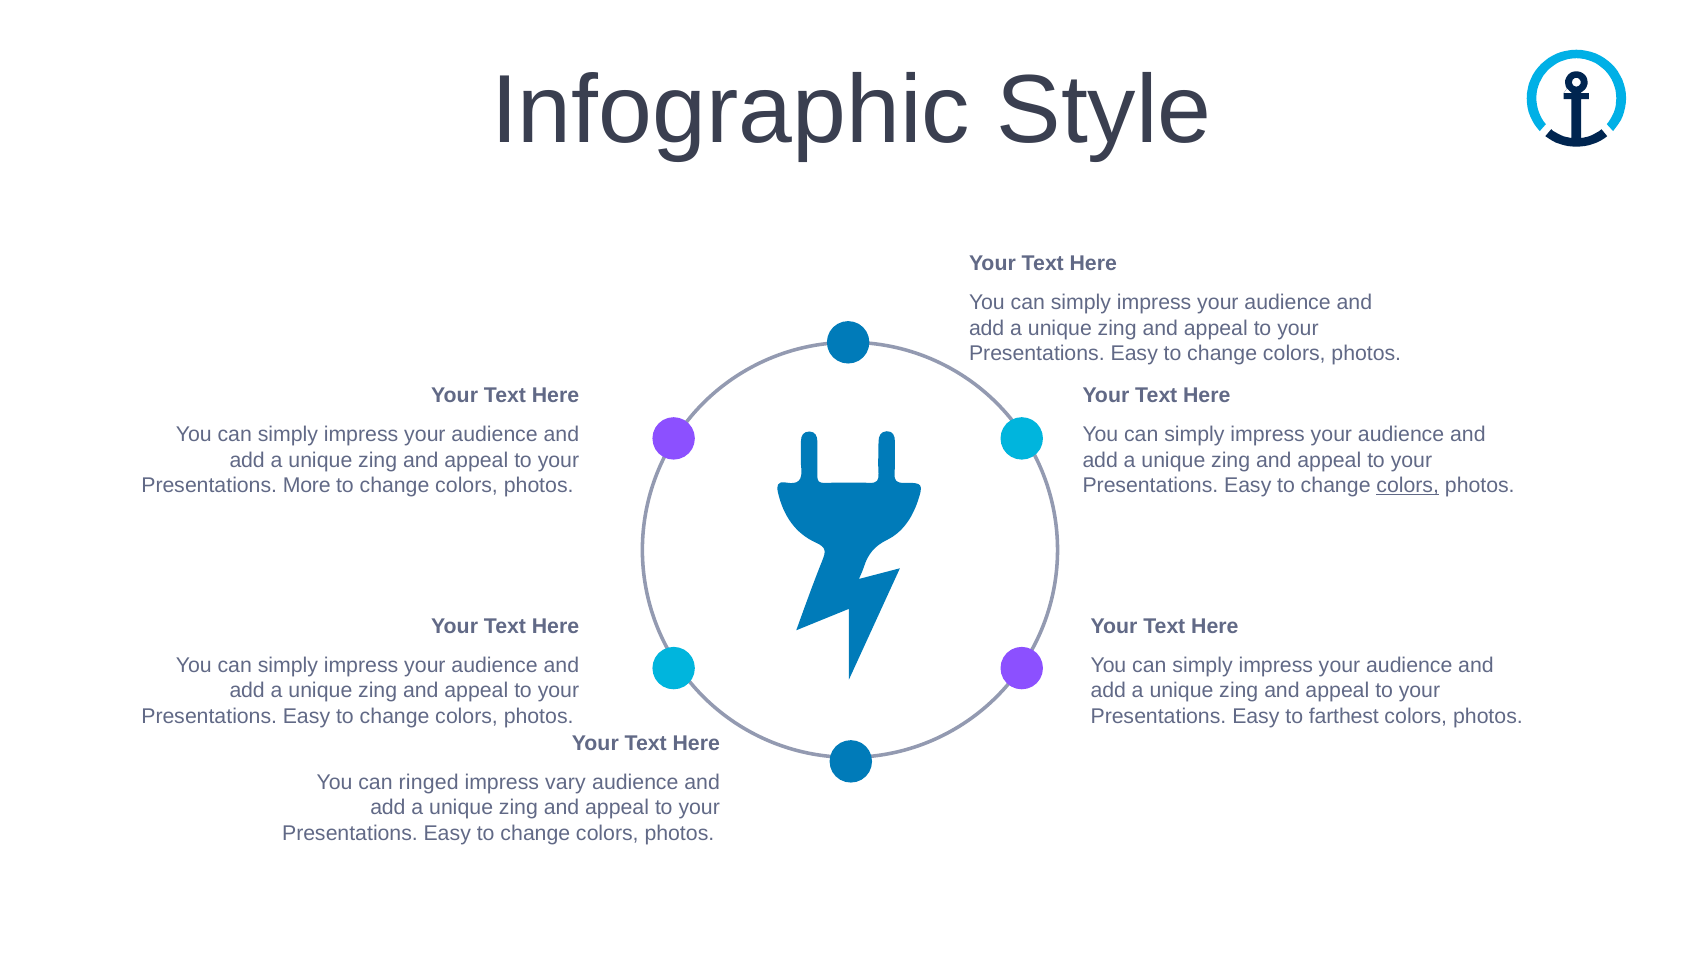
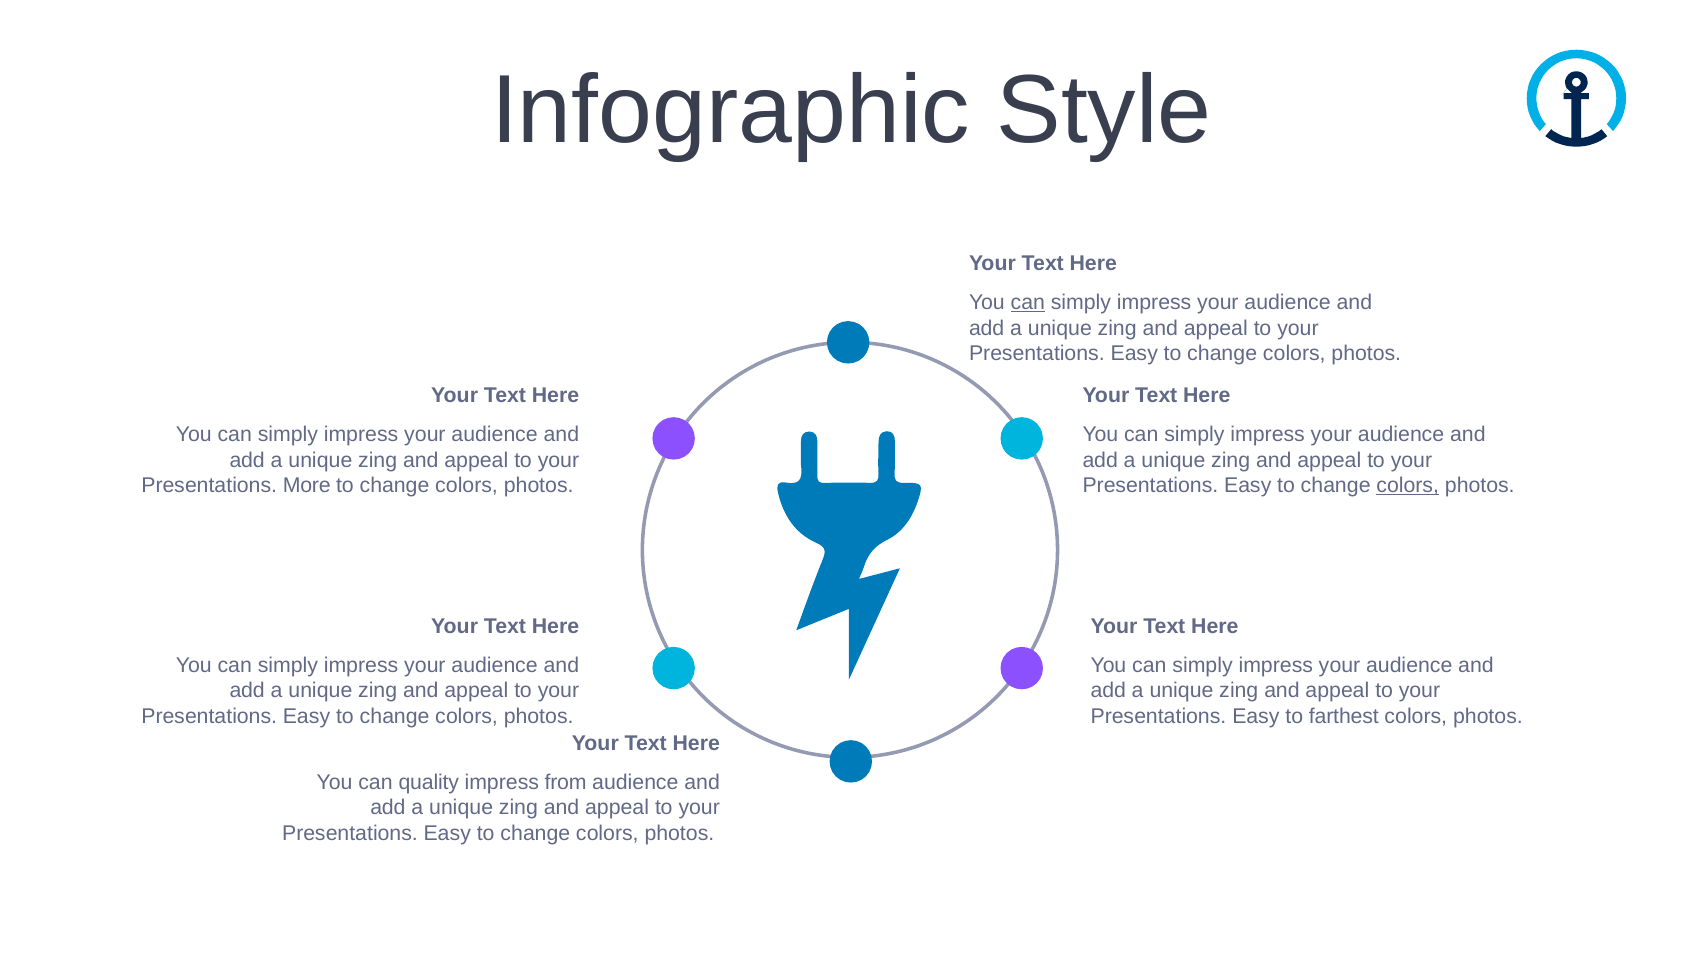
can underline: none -> present (1028, 303)
ringed: ringed -> quality (429, 782)
vary: vary -> from (566, 782)
